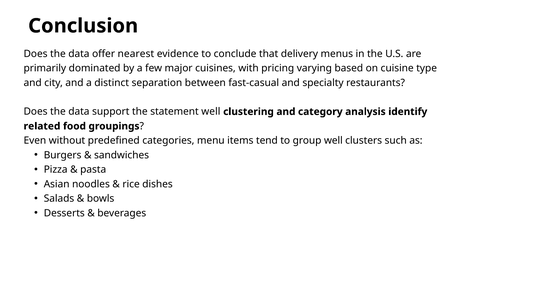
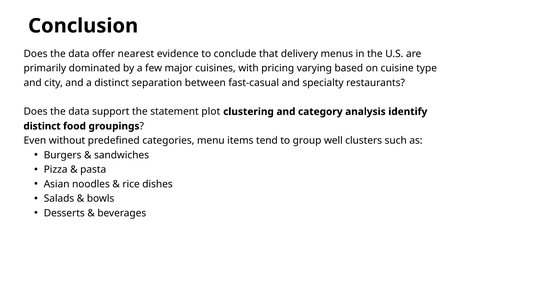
statement well: well -> plot (211, 112)
related: related -> distinct (42, 126)
